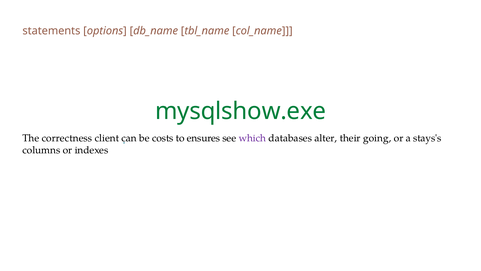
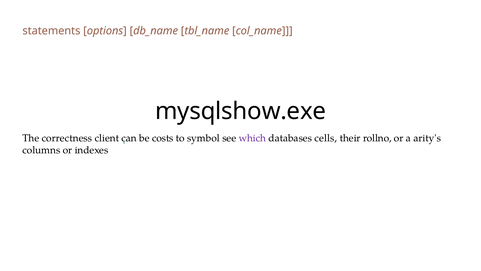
mysqlshow.exe colour: green -> black (241, 111)
ensures: ensures -> symbol (203, 138)
alter: alter -> cells (326, 138)
going: going -> rollno (377, 138)
stays's: stays's -> arity's (427, 138)
